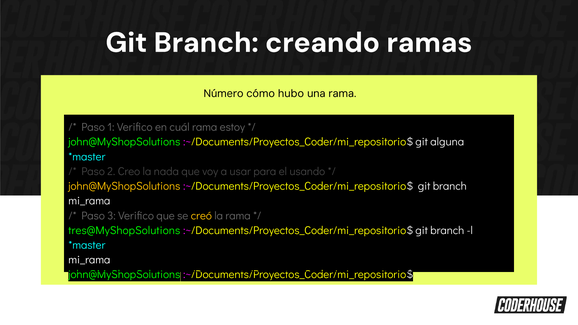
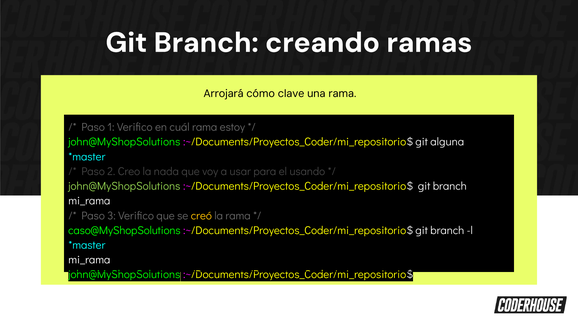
Número: Número -> Arrojará (224, 94)
hubo: hubo -> clave (291, 94)
john@MyShopSolutions colour: yellow -> light green (124, 186)
tres@MyShopSolutions: tres@MyShopSolutions -> caso@MyShopSolutions (124, 230)
